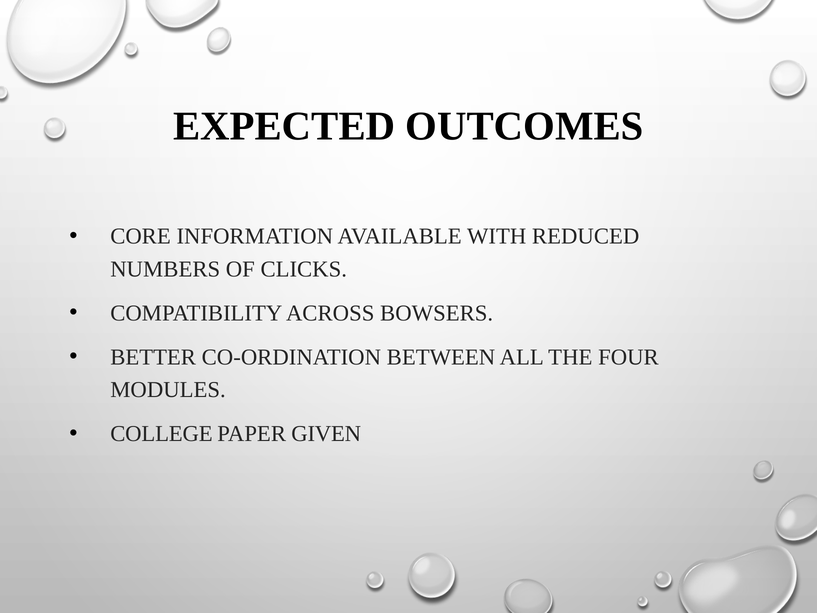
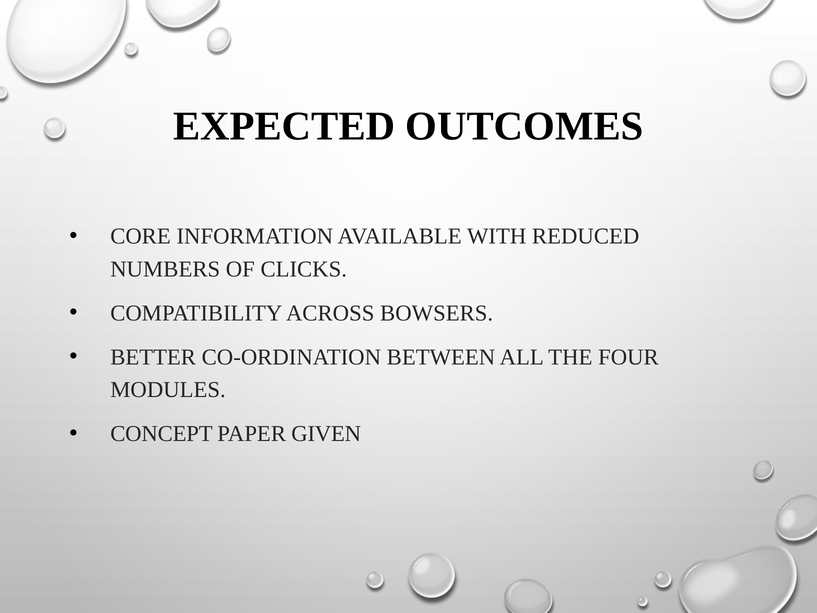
COLLEGE: COLLEGE -> CONCEPT (161, 434)
